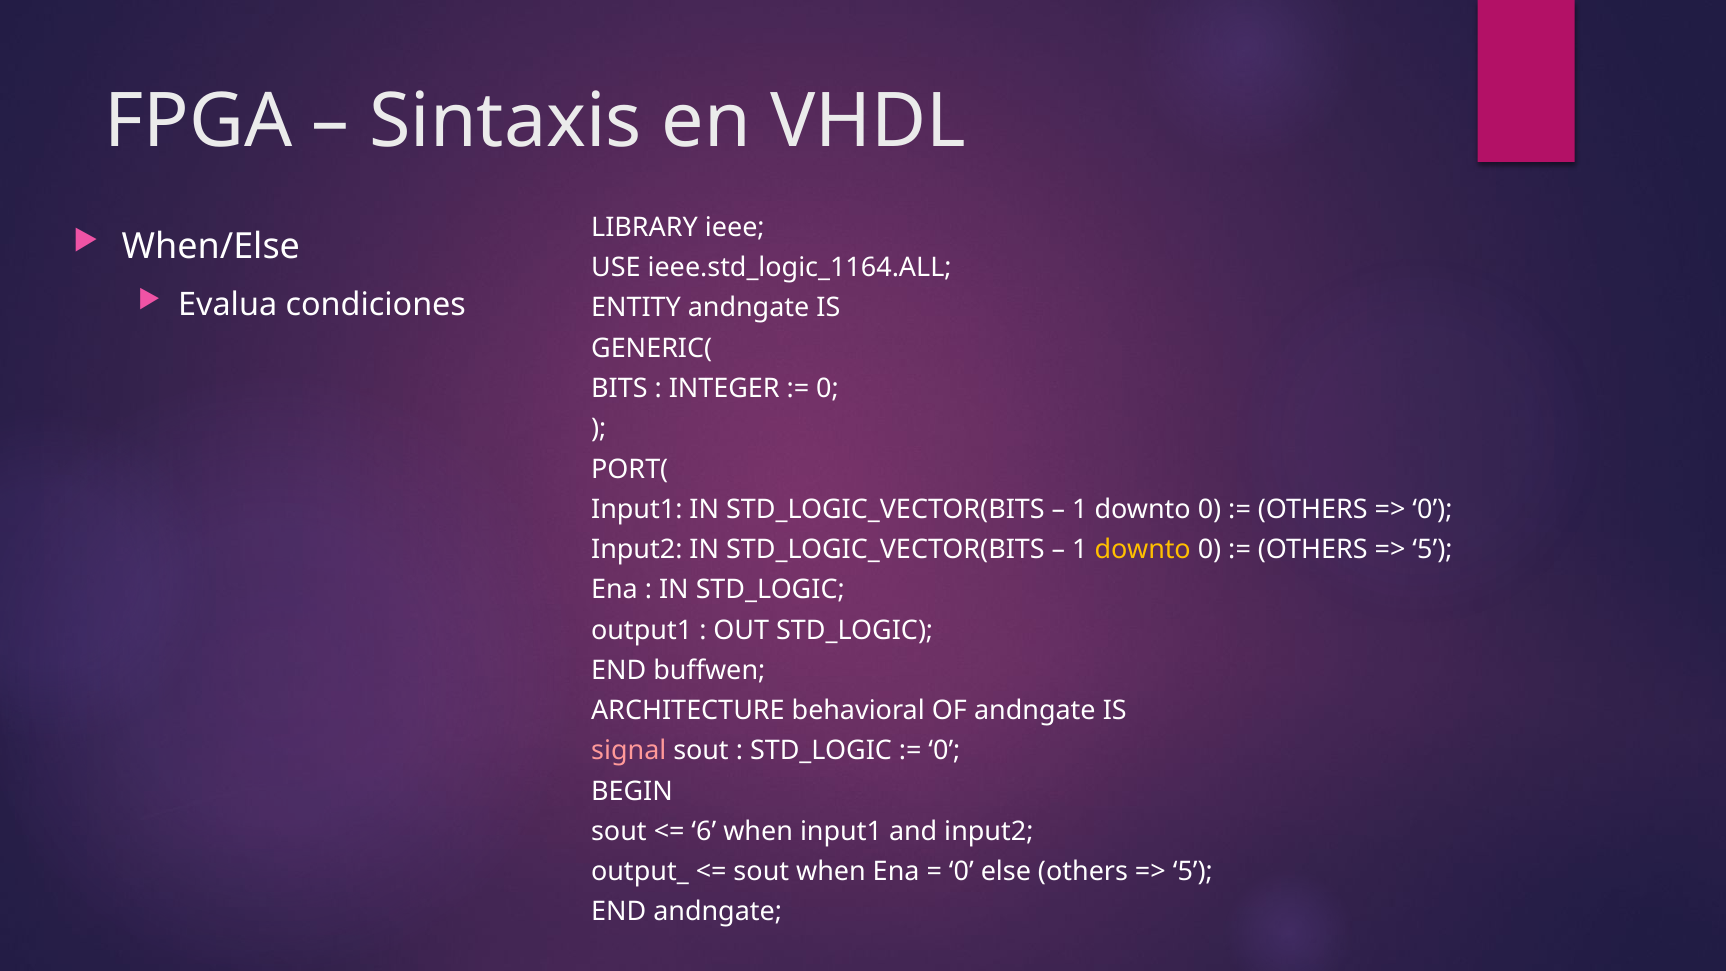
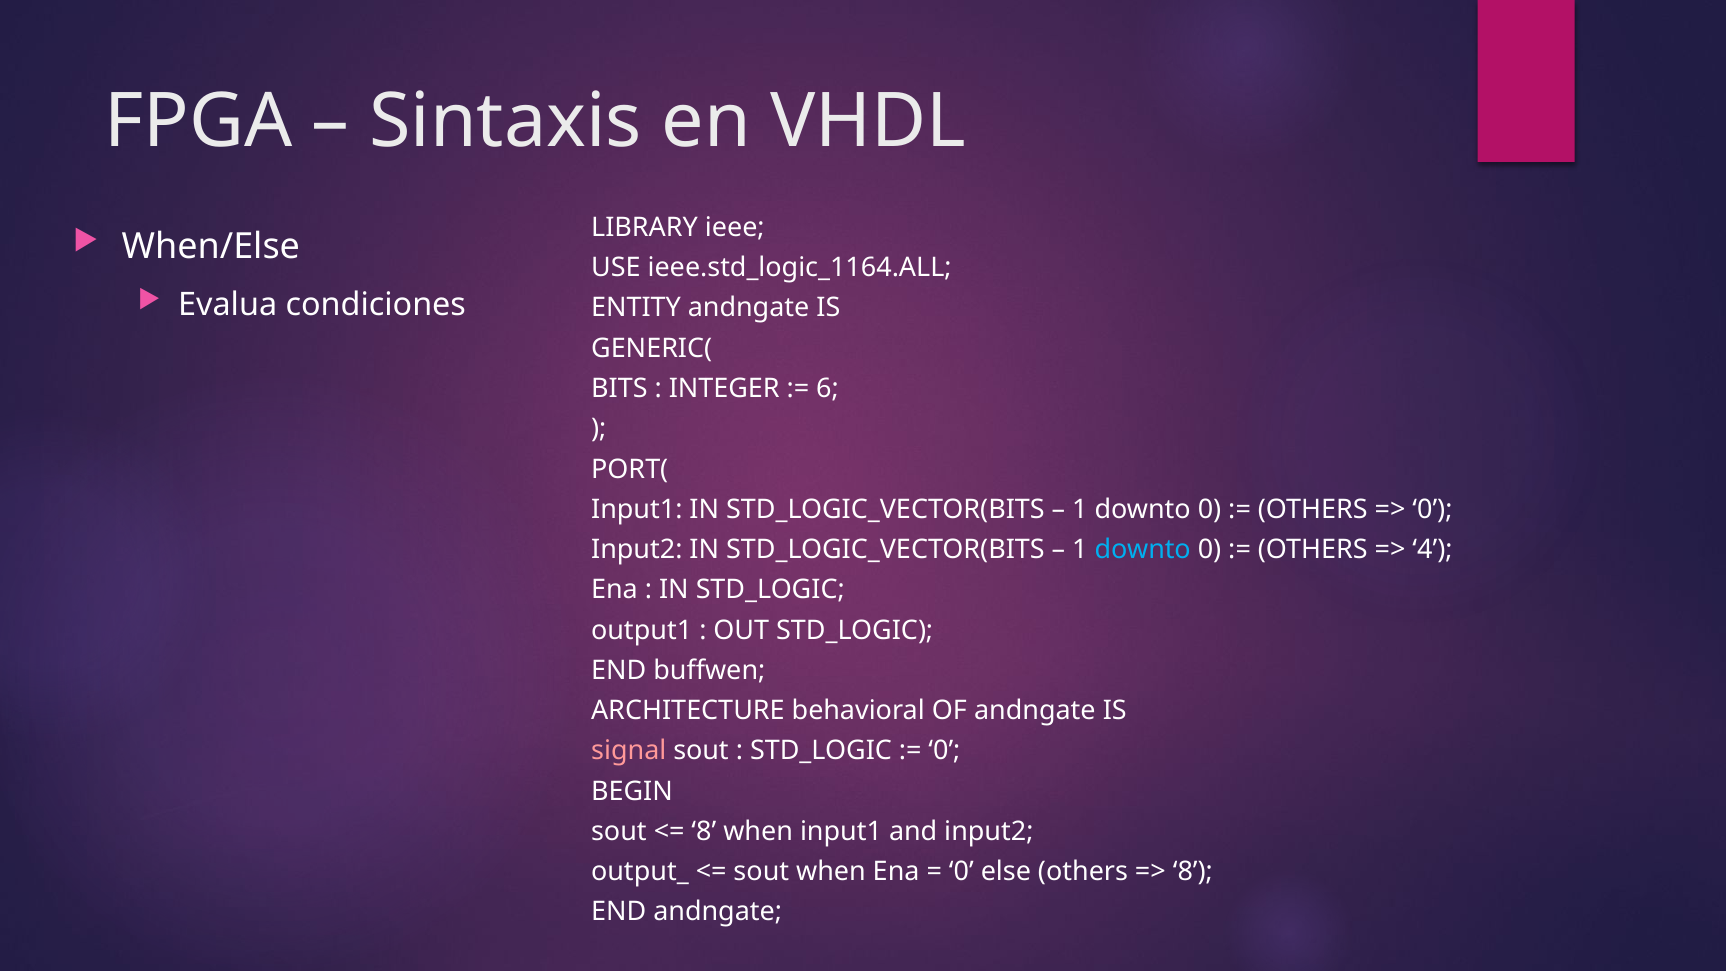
0: 0 -> 6 (828, 389)
downto colour: yellow -> light blue (1143, 550)
5: 5 -> 4 (1433, 550)
6: 6 -> 8 (704, 831)
5: 5 -> 8 (1193, 872)
